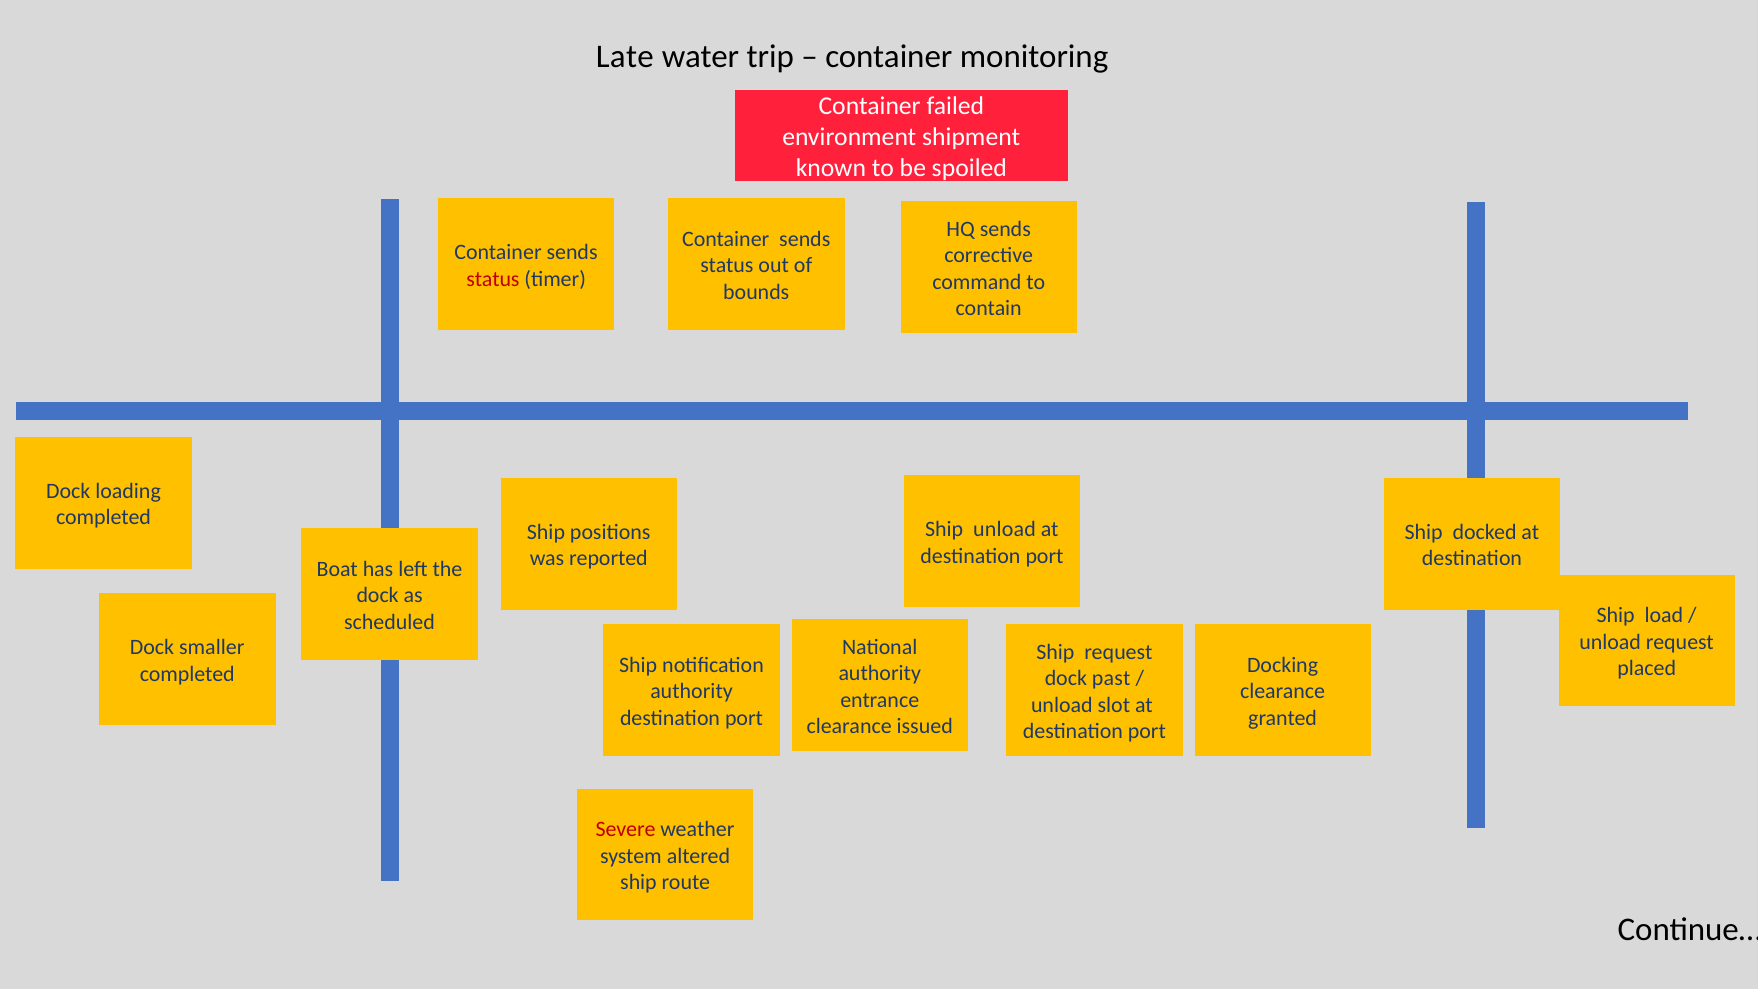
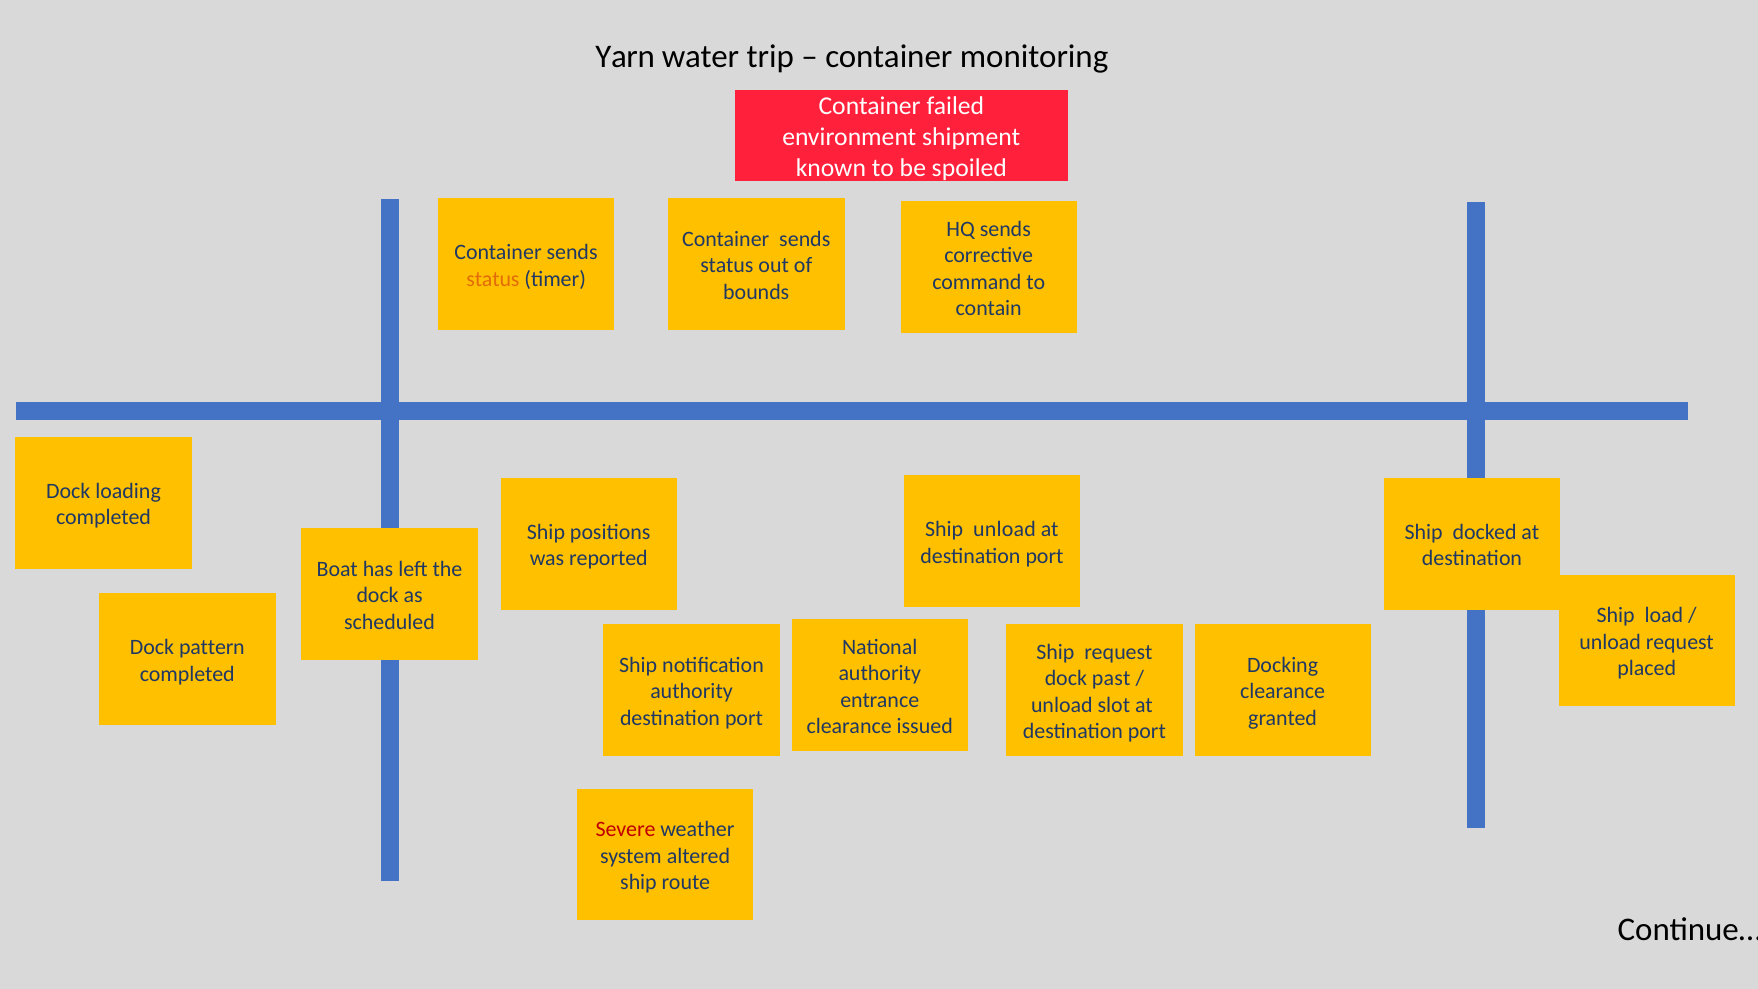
Late: Late -> Yarn (625, 56)
status colour: red -> orange (493, 279)
smaller: smaller -> pattern (212, 647)
